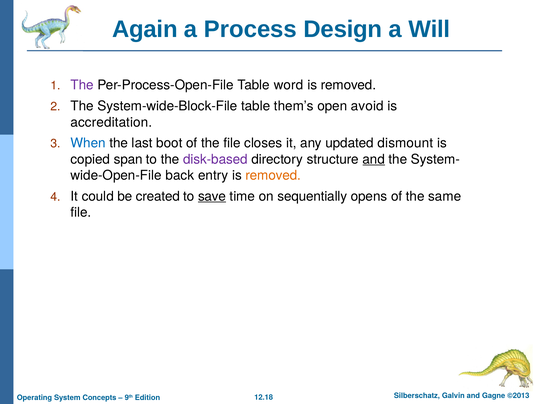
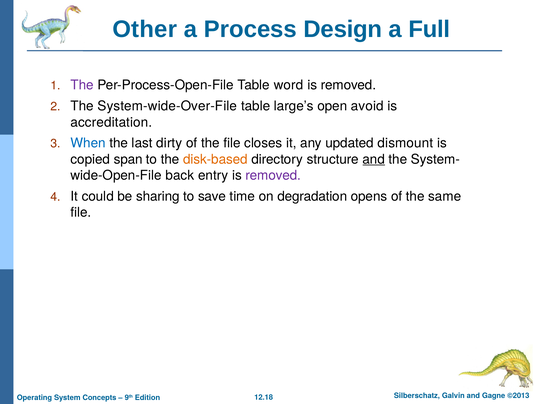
Again: Again -> Other (145, 29)
Will: Will -> Full (429, 29)
System-wide-Block-File: System-wide-Block-File -> System-wide-Over-File (167, 106)
them’s: them’s -> large’s (294, 106)
boot: boot -> dirty (169, 143)
disk-based colour: purple -> orange (215, 159)
removed colour: orange -> purple (273, 175)
created: created -> sharing (158, 196)
save underline: present -> none (212, 196)
sequentially: sequentially -> degradation (312, 196)
